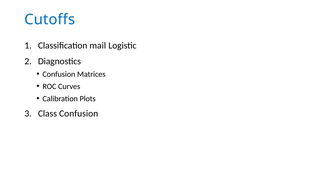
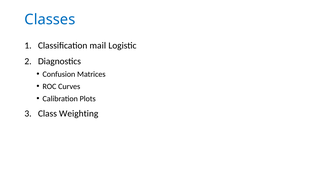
Cutoffs: Cutoffs -> Classes (50, 20)
Class Confusion: Confusion -> Weighting (79, 114)
